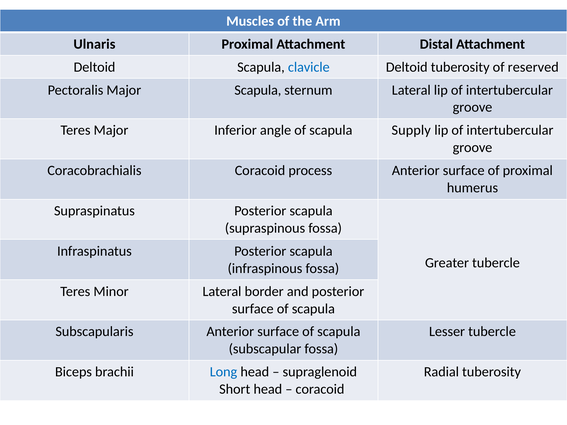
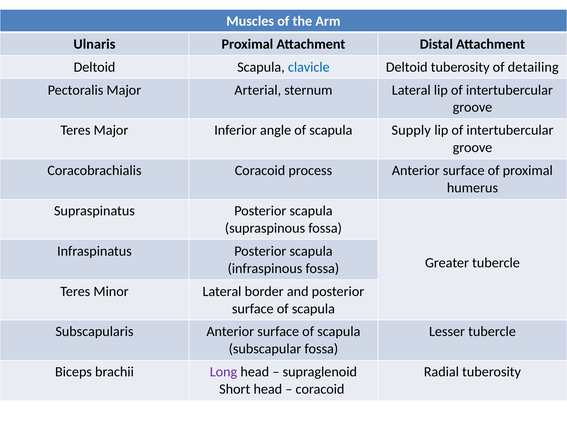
reserved: reserved -> detailing (533, 67)
Major Scapula: Scapula -> Arterial (258, 90)
Long colour: blue -> purple (223, 372)
